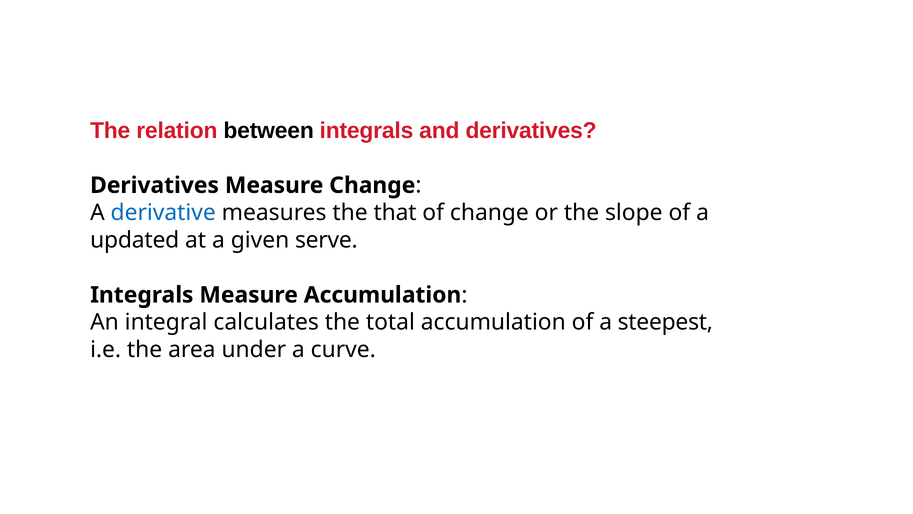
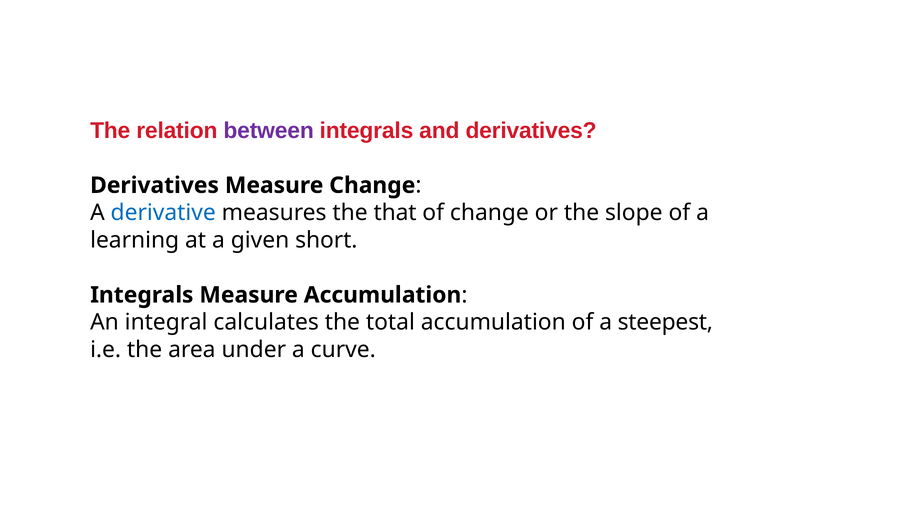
between colour: black -> purple (269, 130)
updated: updated -> learning (135, 240)
serve: serve -> short (326, 240)
